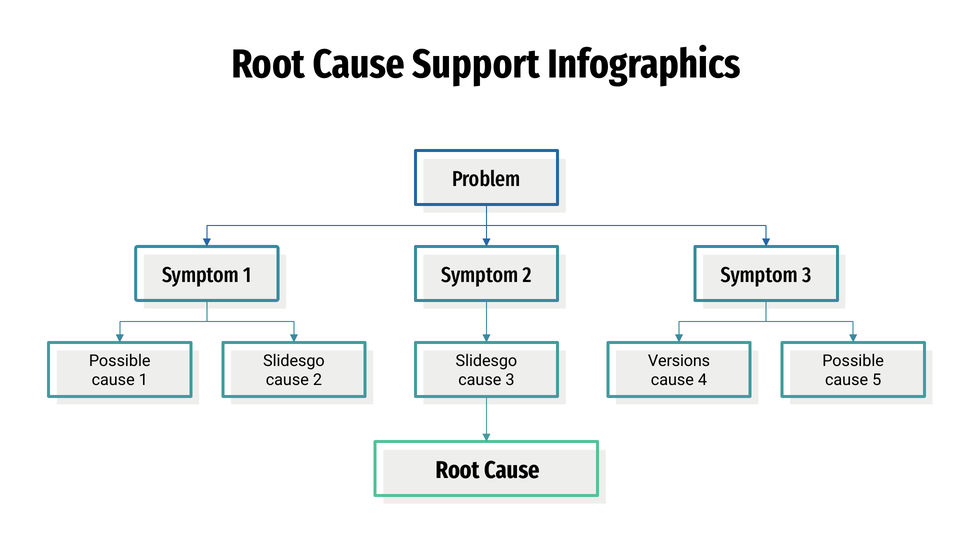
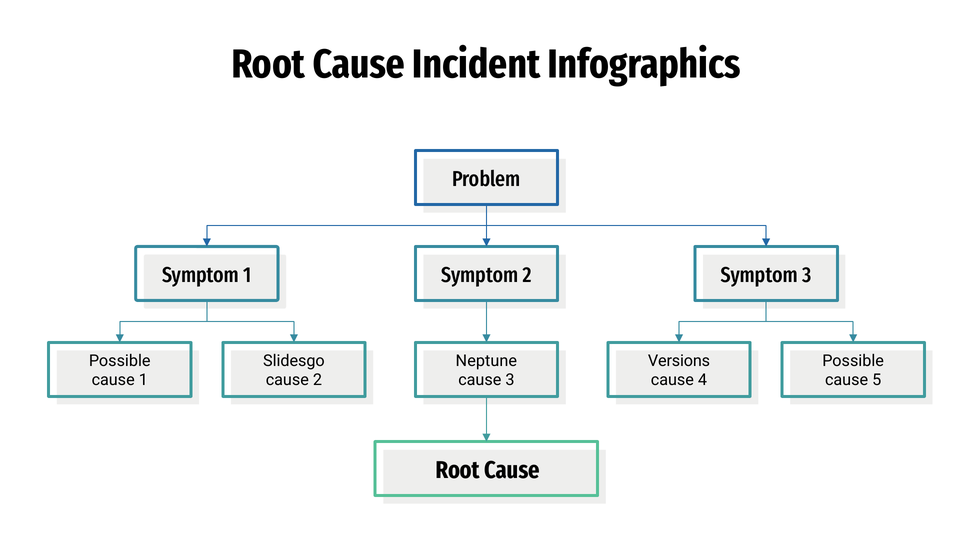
Support: Support -> Incident (476, 64)
Slidesgo: Slidesgo -> Neptune (486, 361)
